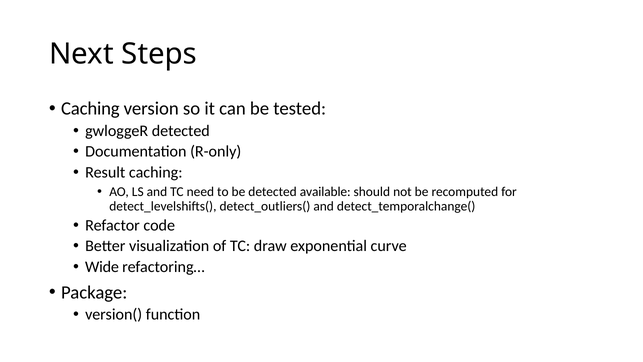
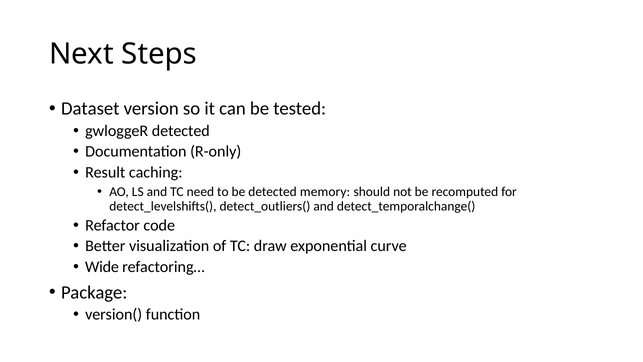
Caching: Caching -> Dataset (90, 109)
available: available -> memory (325, 192)
